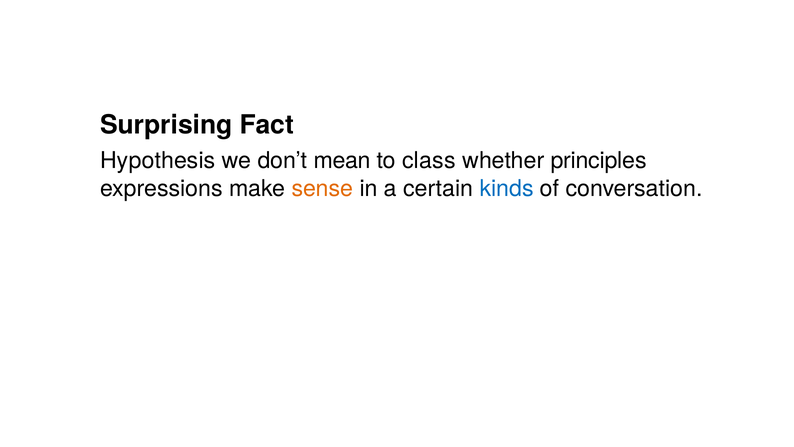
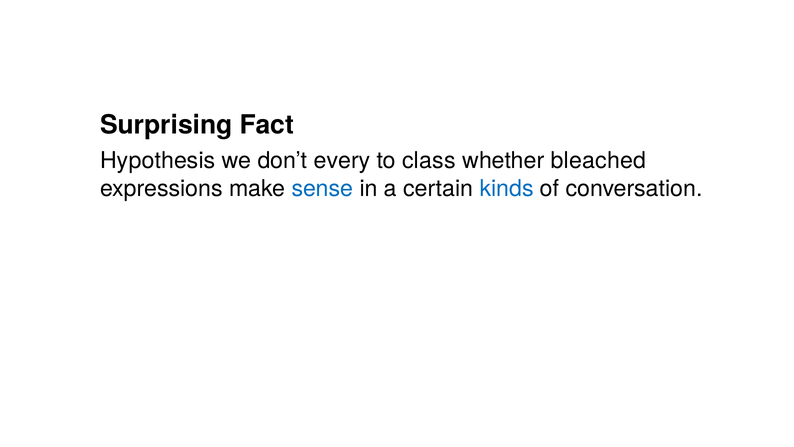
mean: mean -> every (342, 161)
principles: principles -> bleached (598, 161)
sense colour: orange -> blue (322, 188)
